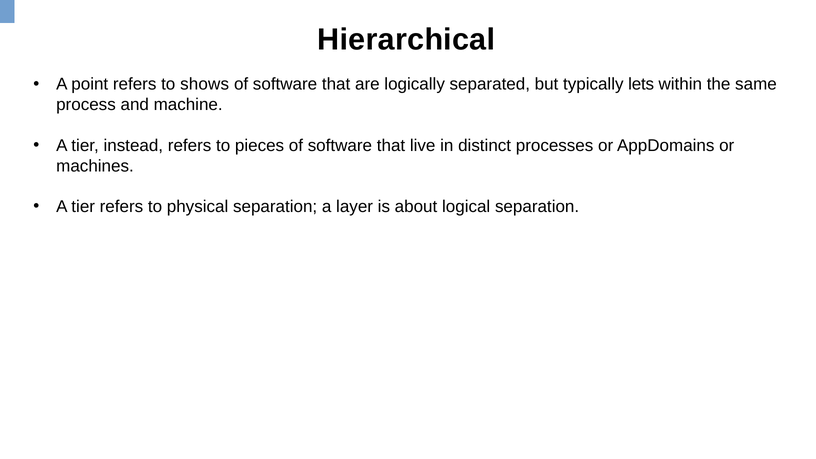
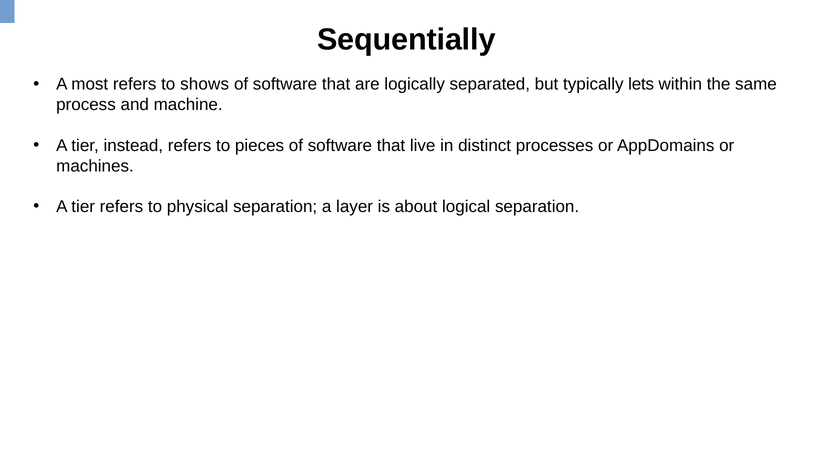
Hierarchical: Hierarchical -> Sequentially (406, 40)
point: point -> most (90, 84)
